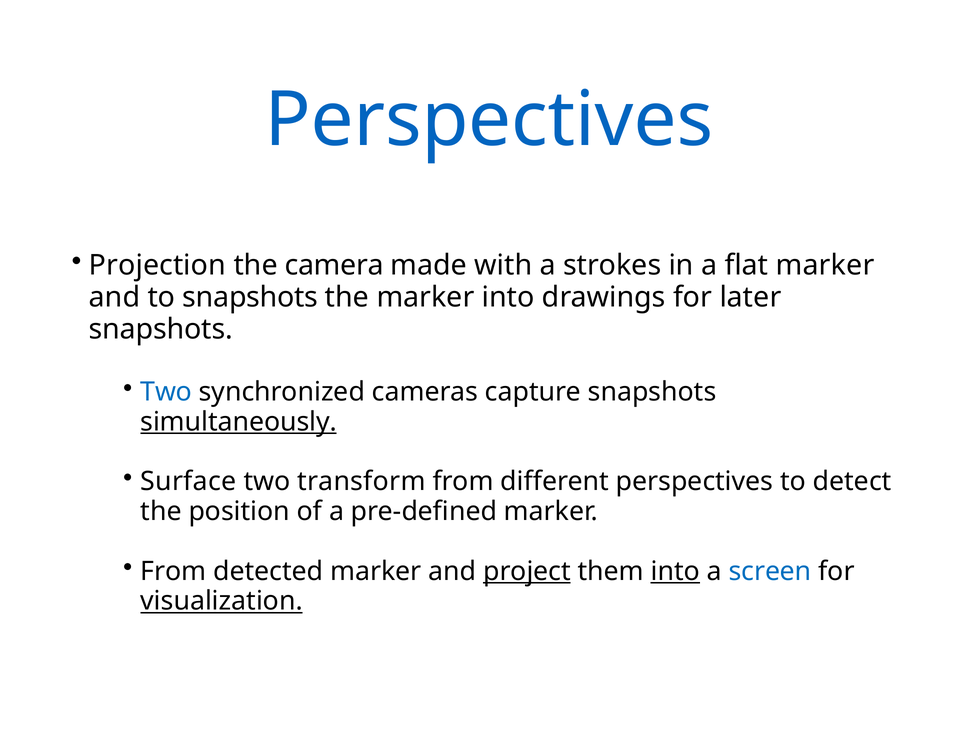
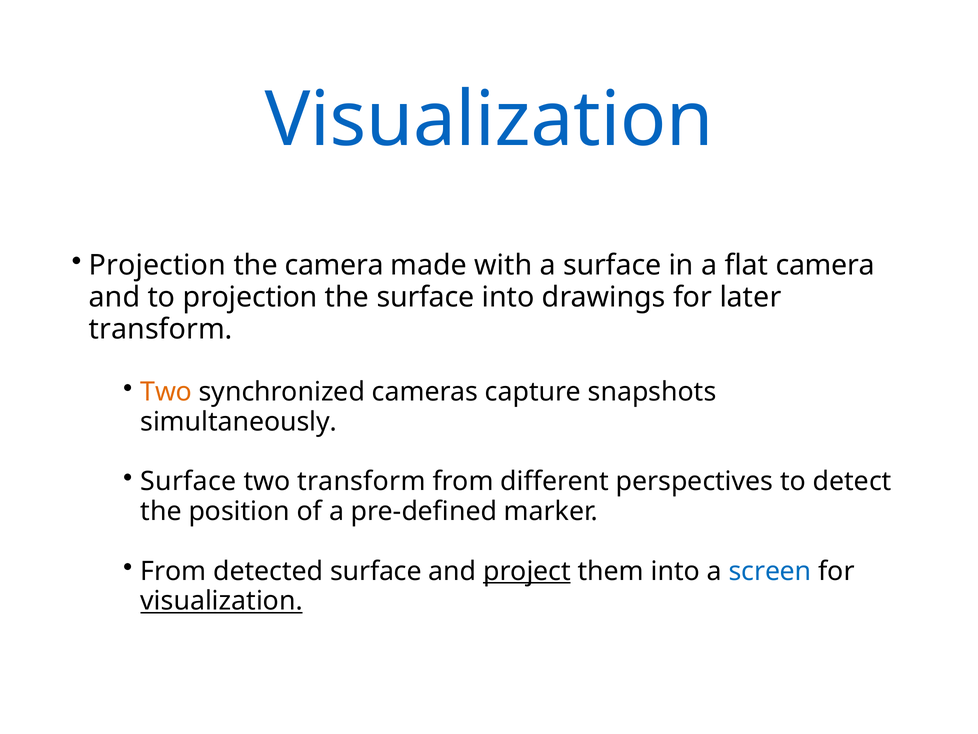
Perspectives: Perspectives -> Visualization (489, 120)
a strokes: strokes -> surface (612, 265)
flat marker: marker -> camera (825, 265)
to snapshots: snapshots -> projection (250, 297)
the marker: marker -> surface (426, 297)
snapshots: snapshots -> transform (161, 329)
Two colour: blue -> orange (166, 392)
simultaneously underline: present -> none (239, 422)
detected marker: marker -> surface (376, 571)
into underline: present -> none (675, 571)
